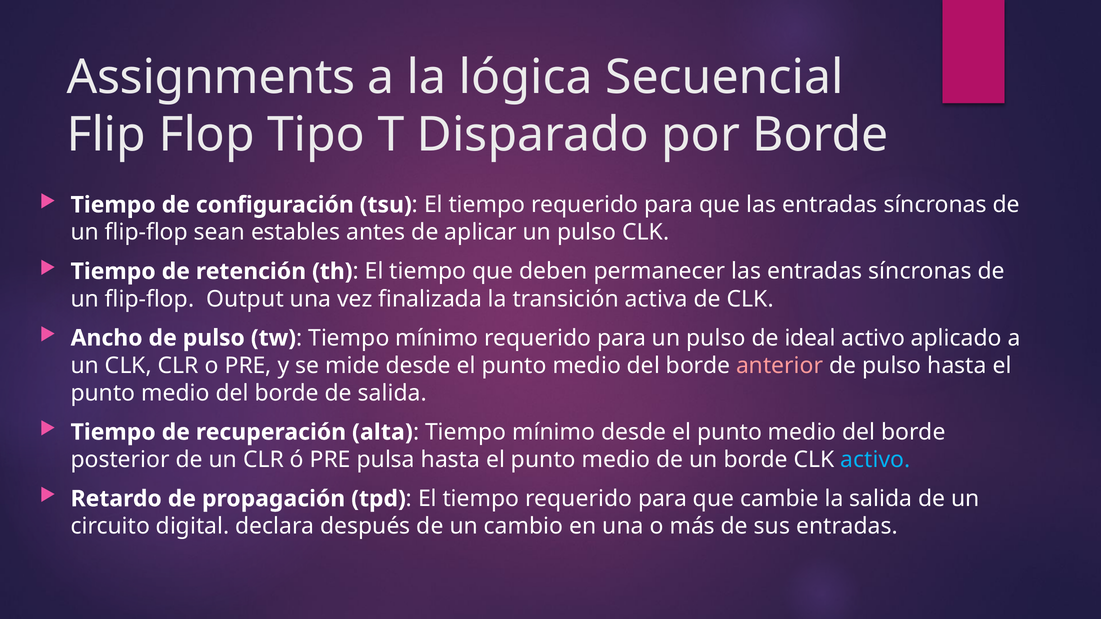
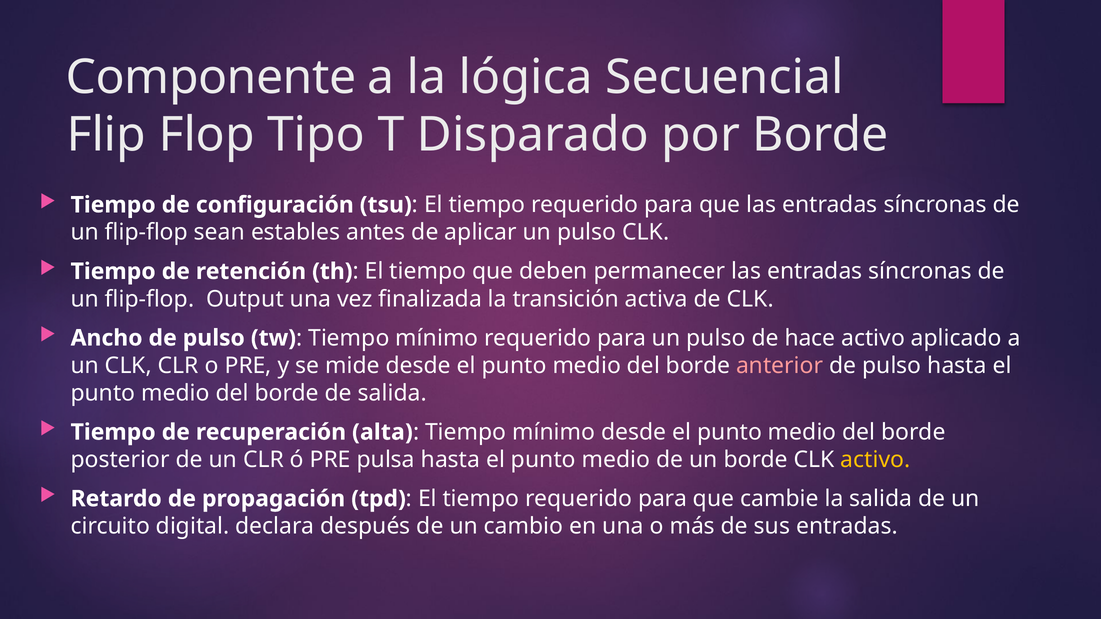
Assignments: Assignments -> Componente (211, 77)
ideal: ideal -> hace (810, 338)
activo colour: light blue -> yellow (875, 460)
